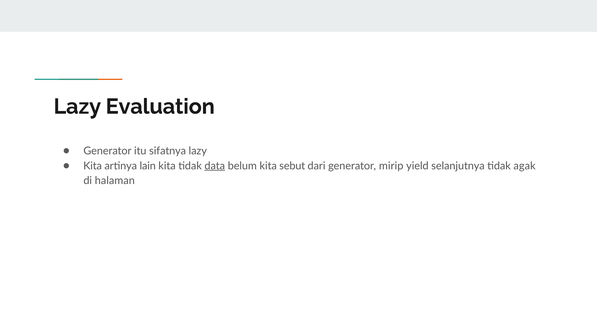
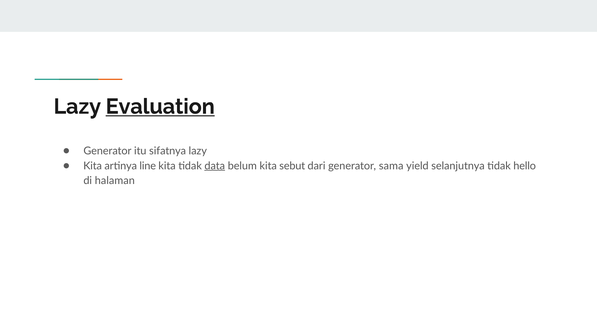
Evaluation underline: none -> present (160, 107)
lain: lain -> line (148, 166)
mirip: mirip -> sama (391, 166)
agak: agak -> hello (525, 166)
